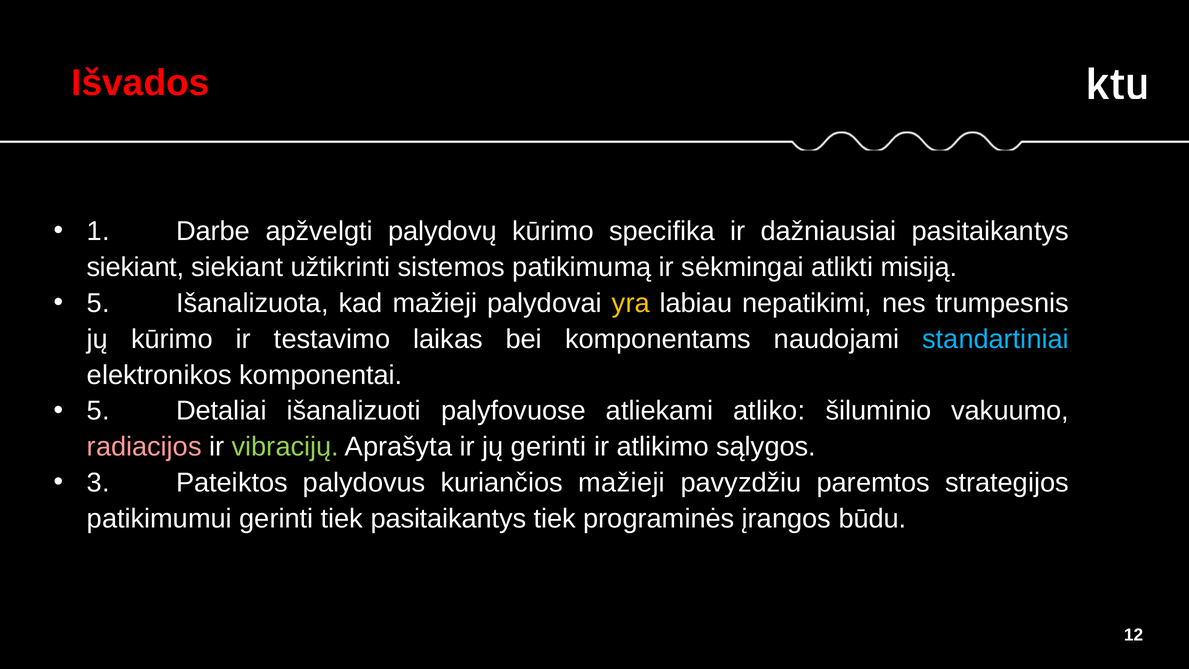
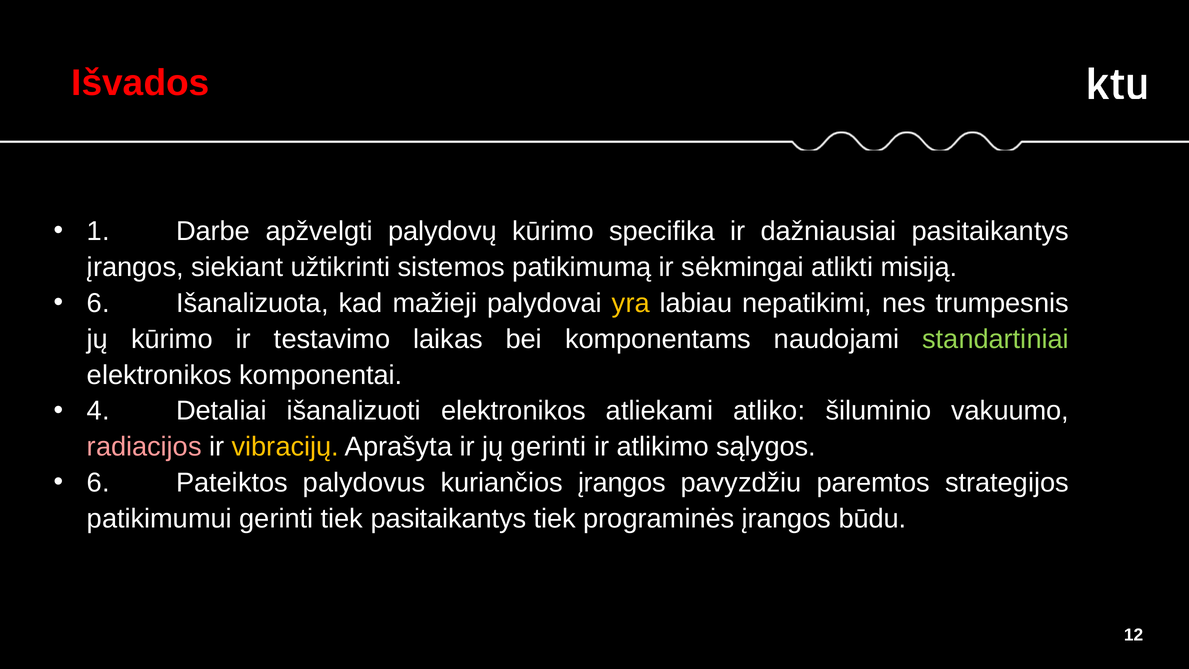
siekiant: siekiant -> įrangos (135, 267)
5: 5 -> 6 (98, 303)
standartiniai colour: light blue -> light green (996, 339)
5: 5 -> 4 (98, 411)
išanalizuoti palyfovuose: palyfovuose -> elektronikos (514, 411)
vibracijų colour: light green -> yellow (285, 447)
3: 3 -> 6 (98, 483)
kuriančios mažieji: mažieji -> įrangos (622, 483)
